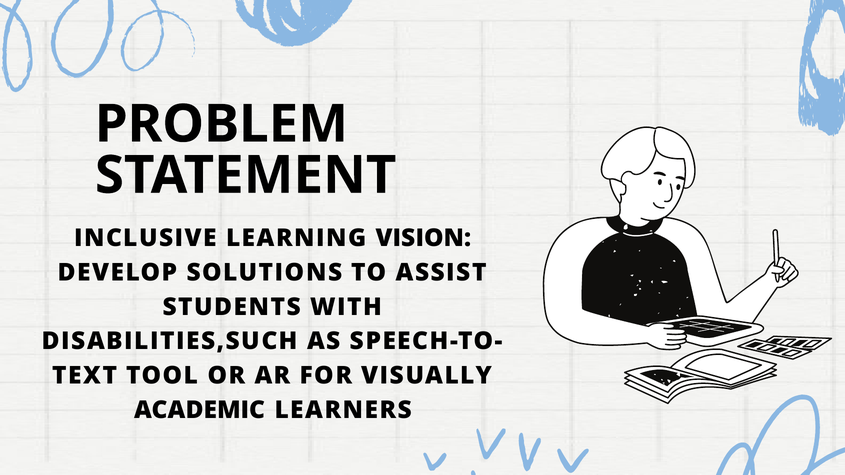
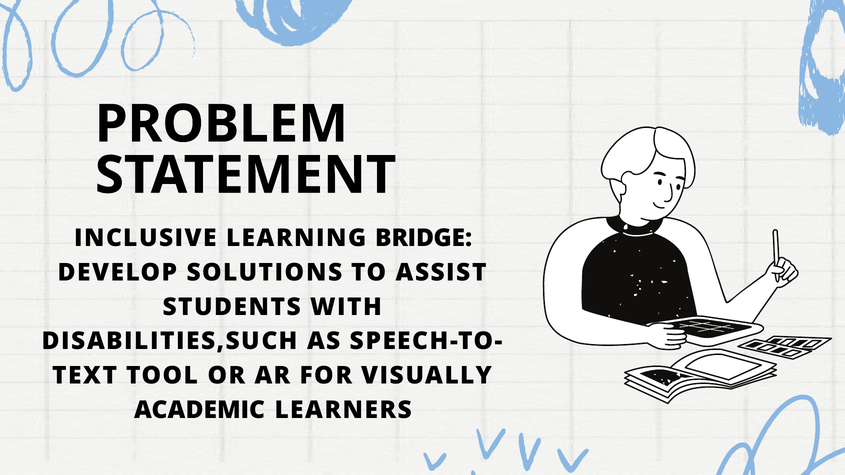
VISION: VISION -> BRIDGE (424, 238)
